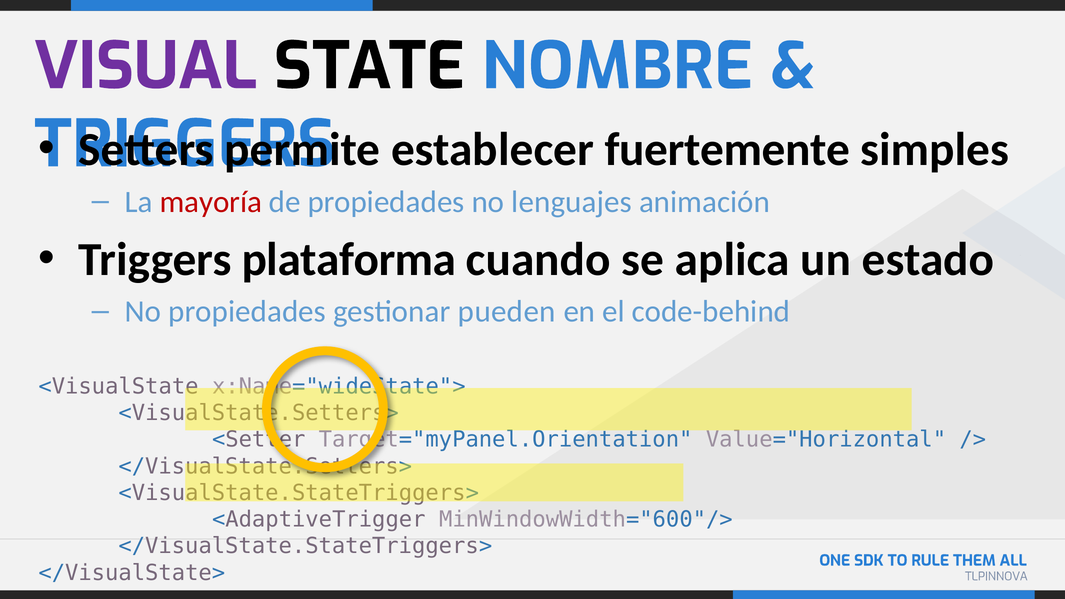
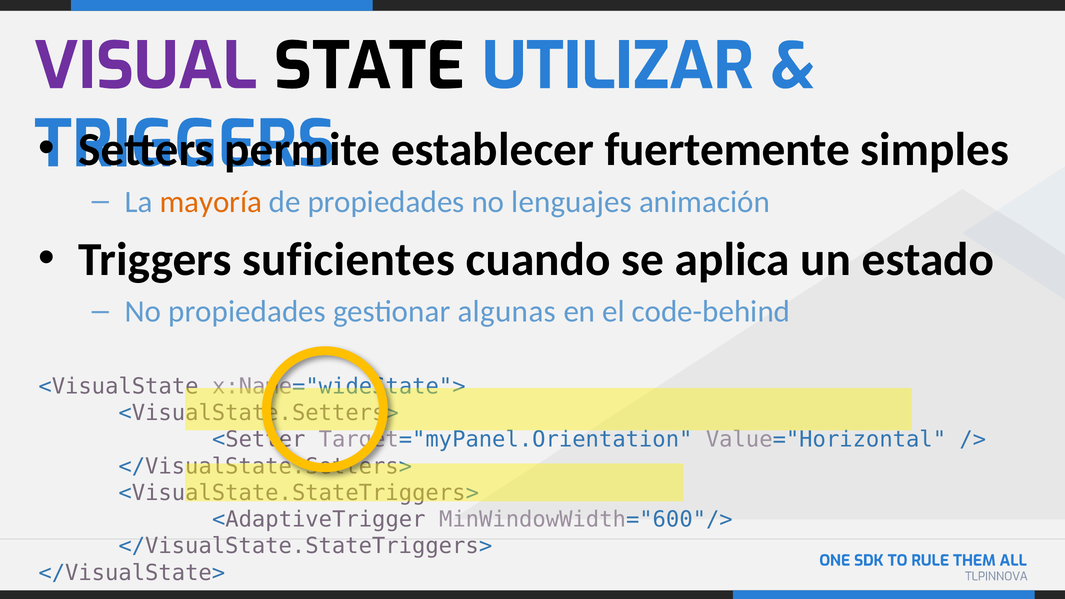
NOMBRE: NOMBRE -> UTILIZAR (618, 67)
mayoría colour: red -> orange (211, 202)
plataforma: plataforma -> suficientes (349, 260)
pueden: pueden -> algunas (507, 312)
